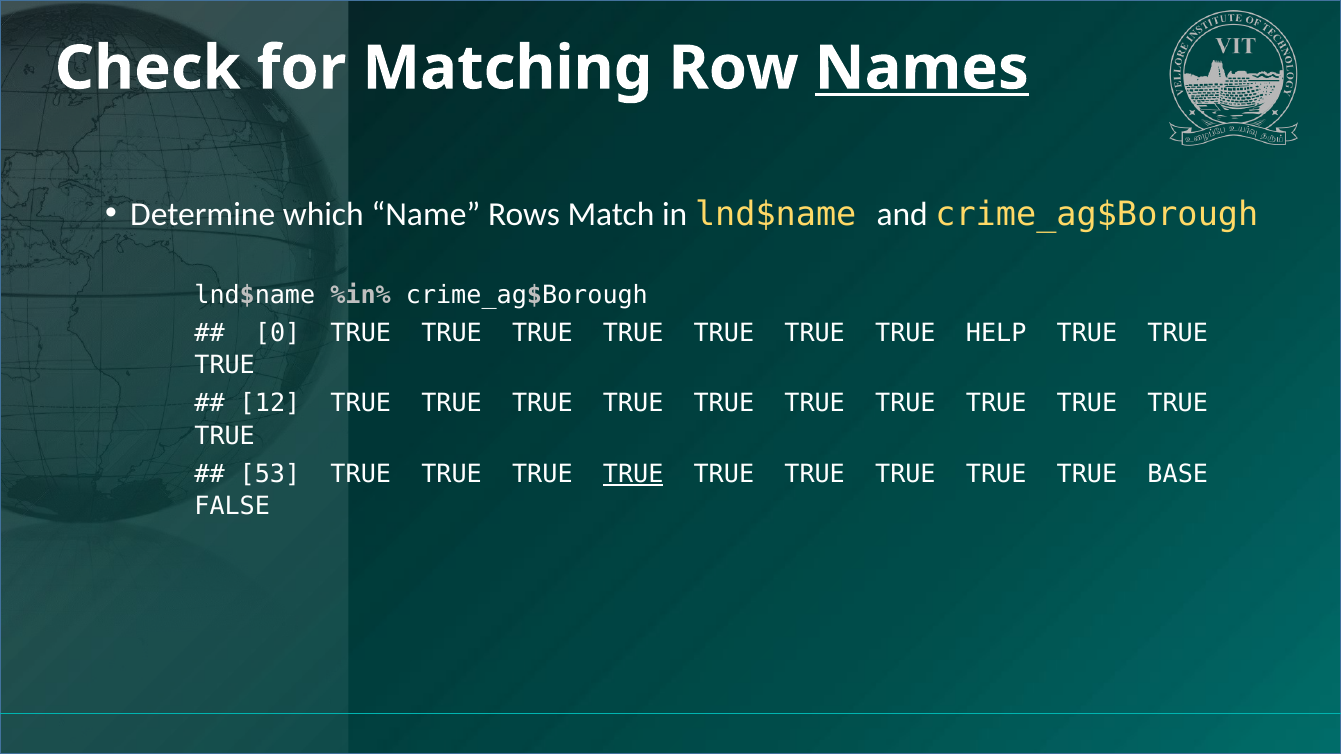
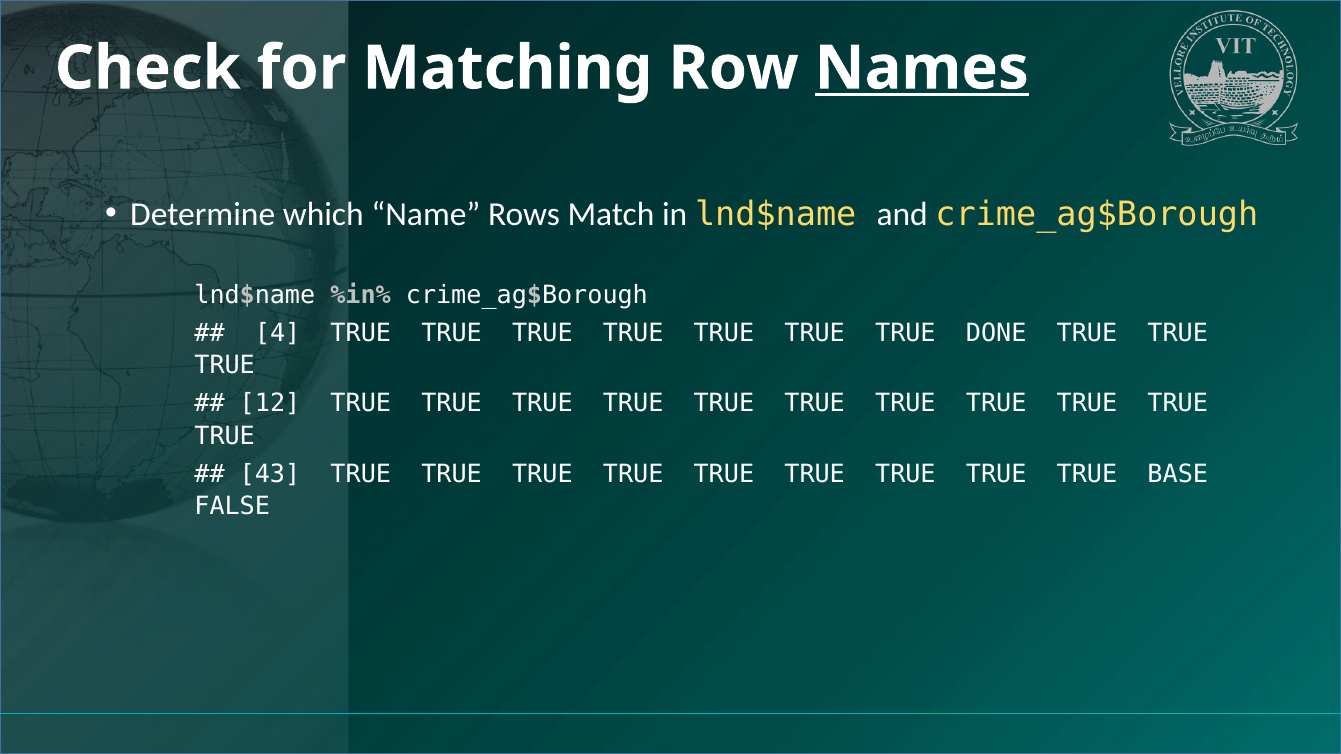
0: 0 -> 4 (278, 333)
HELP: HELP -> DONE (996, 333)
53: 53 -> 43 (270, 474)
TRUE underline: present -> none (633, 474)
